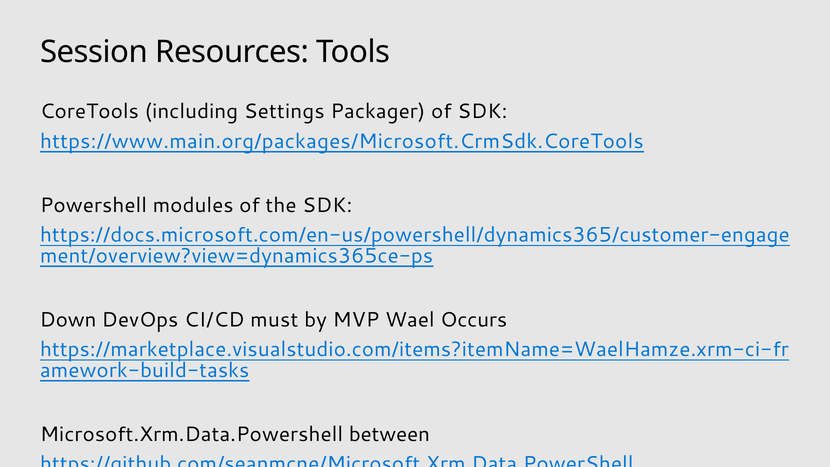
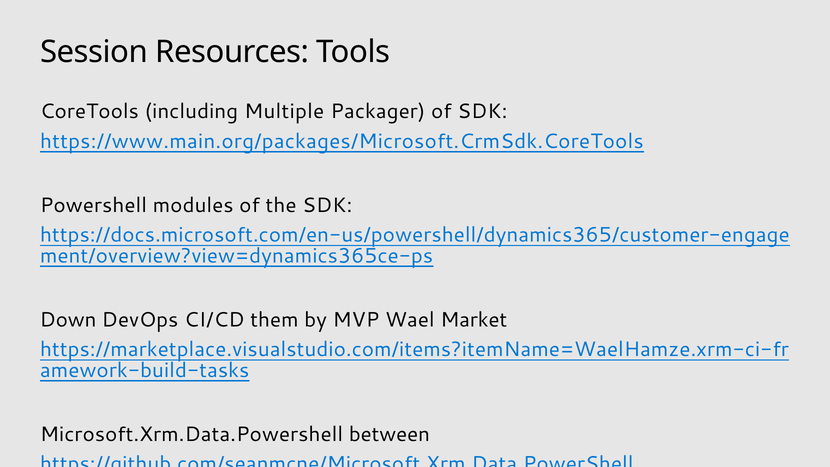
Settings: Settings -> Multiple (284, 112)
must: must -> them (274, 320)
Occurs: Occurs -> Market (474, 320)
